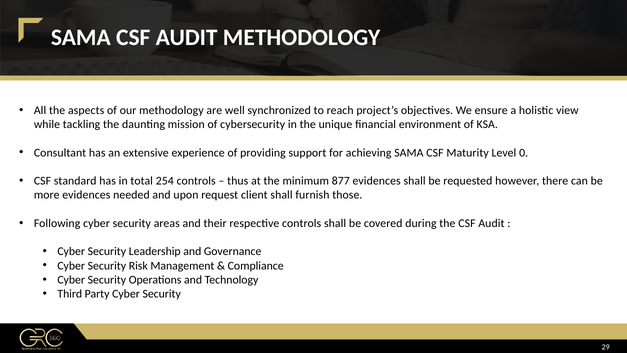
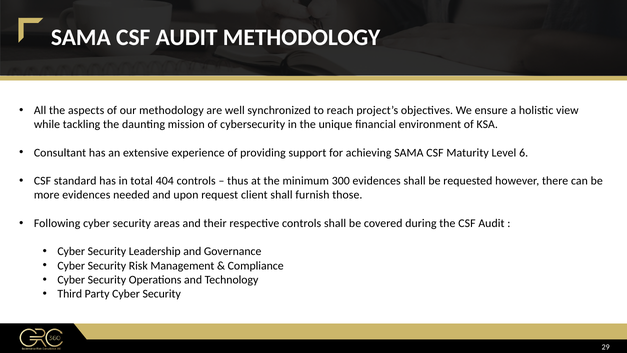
0: 0 -> 6 (524, 153)
254: 254 -> 404 (165, 181)
877: 877 -> 300 (341, 181)
